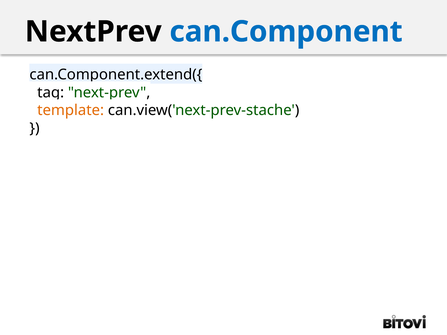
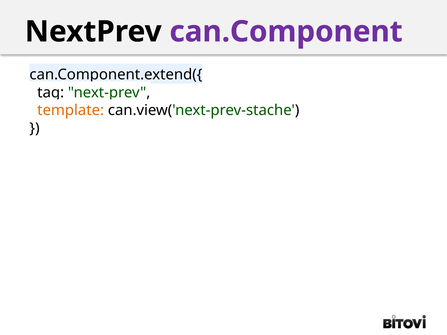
can.Component colour: blue -> purple (286, 32)
